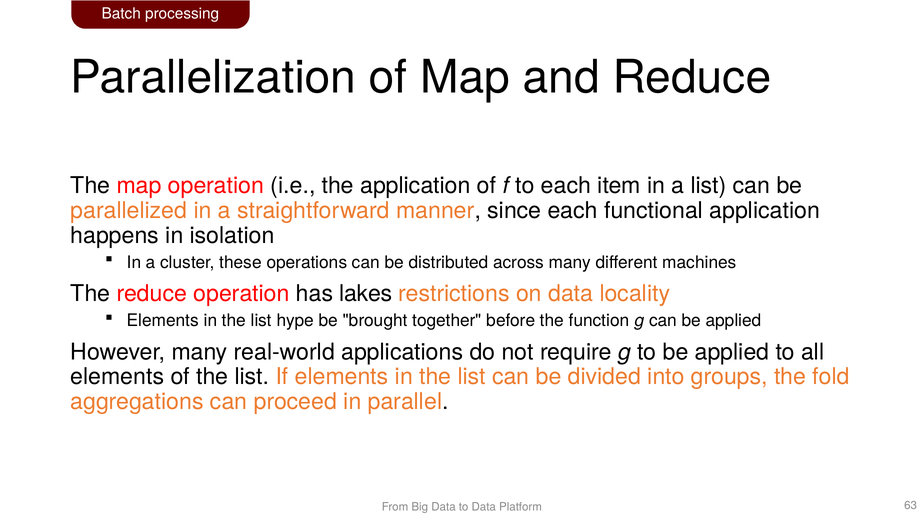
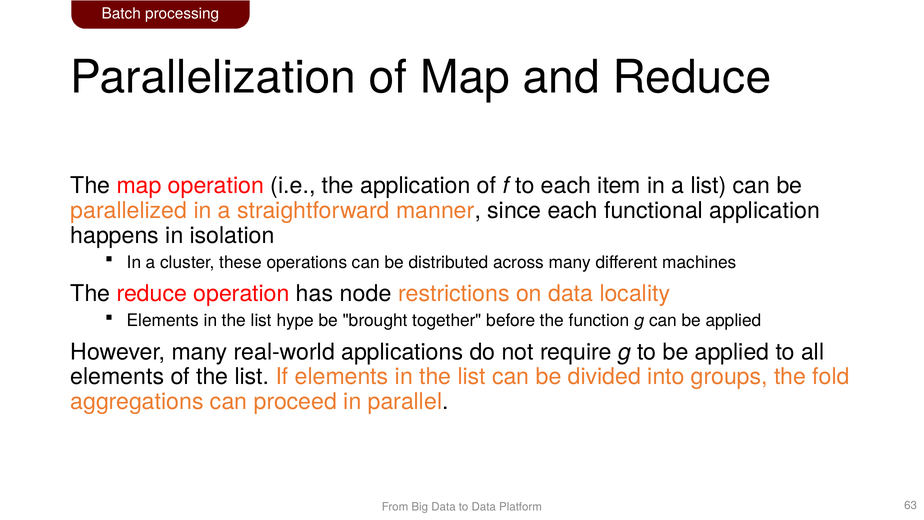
lakes: lakes -> node (366, 294)
